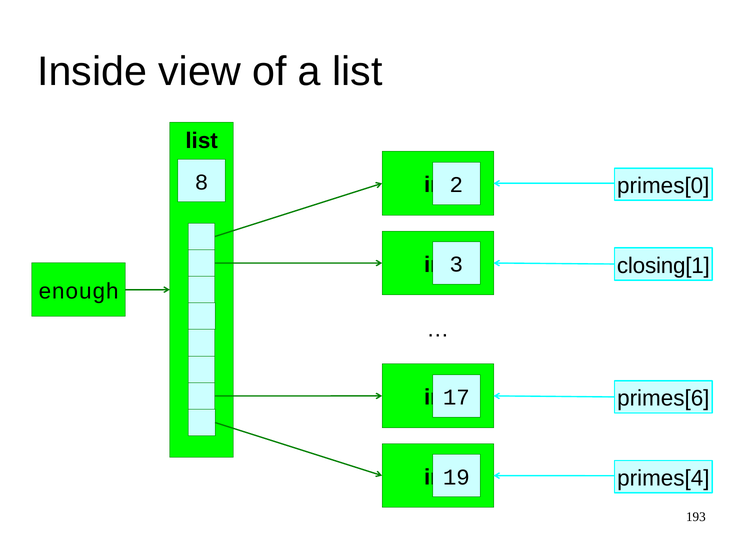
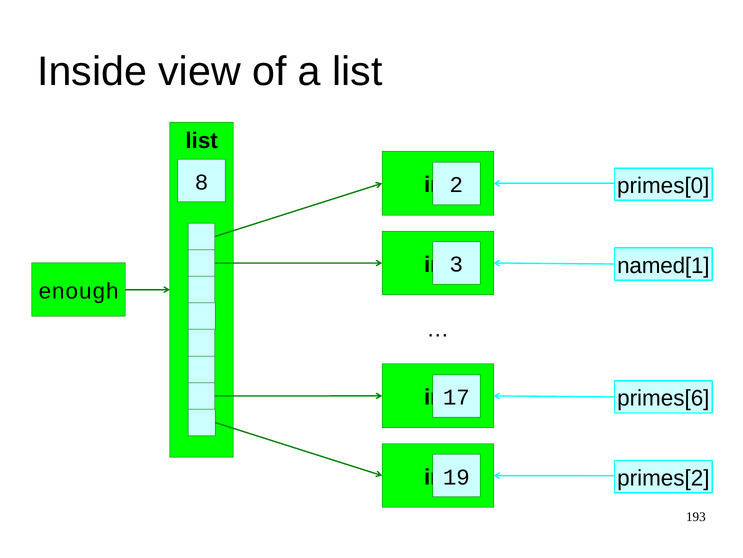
closing[1: closing[1 -> named[1 (663, 265)
primes[4: primes[4 -> primes[2 (663, 478)
